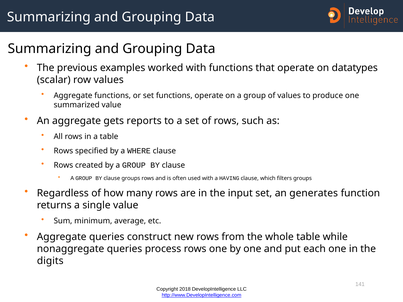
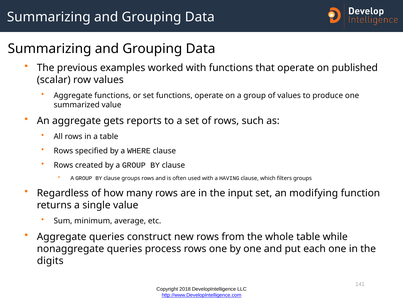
datatypes: datatypes -> published (355, 68)
generates: generates -> modifying (314, 193)
